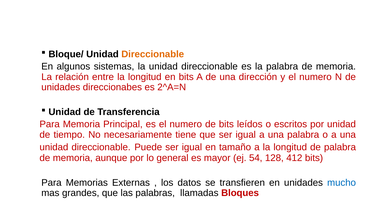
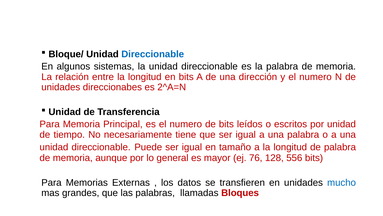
Direccionable colour: orange -> blue (153, 54)
54: 54 -> 76 (256, 158)
412: 412 -> 556 (294, 158)
